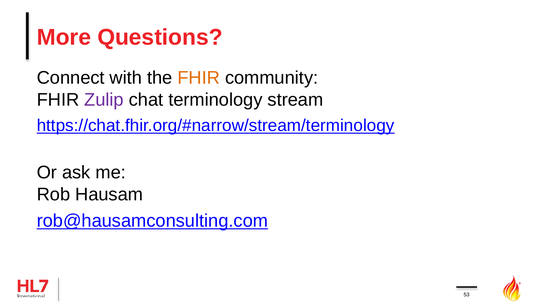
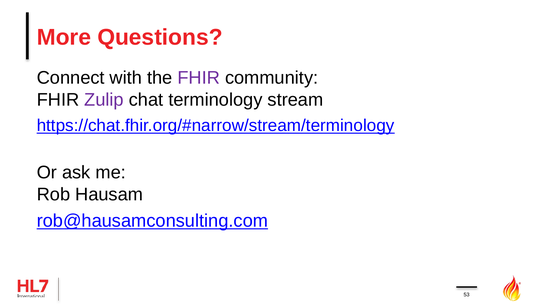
FHIR colour: orange -> purple (199, 78)
